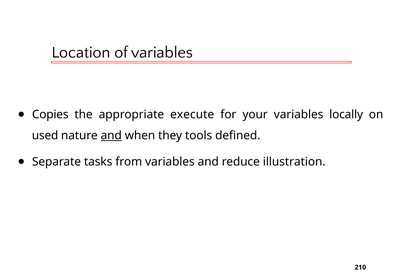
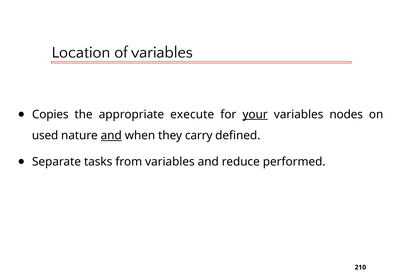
your underline: none -> present (255, 114)
locally: locally -> nodes (346, 114)
tools: tools -> carry (199, 135)
illustration: illustration -> performed (294, 162)
